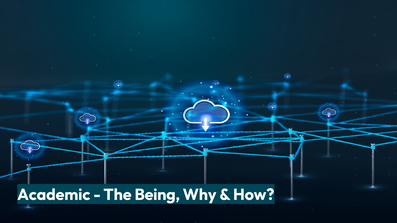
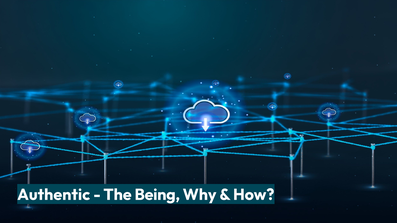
Academic: Academic -> Authentic (54, 195)
